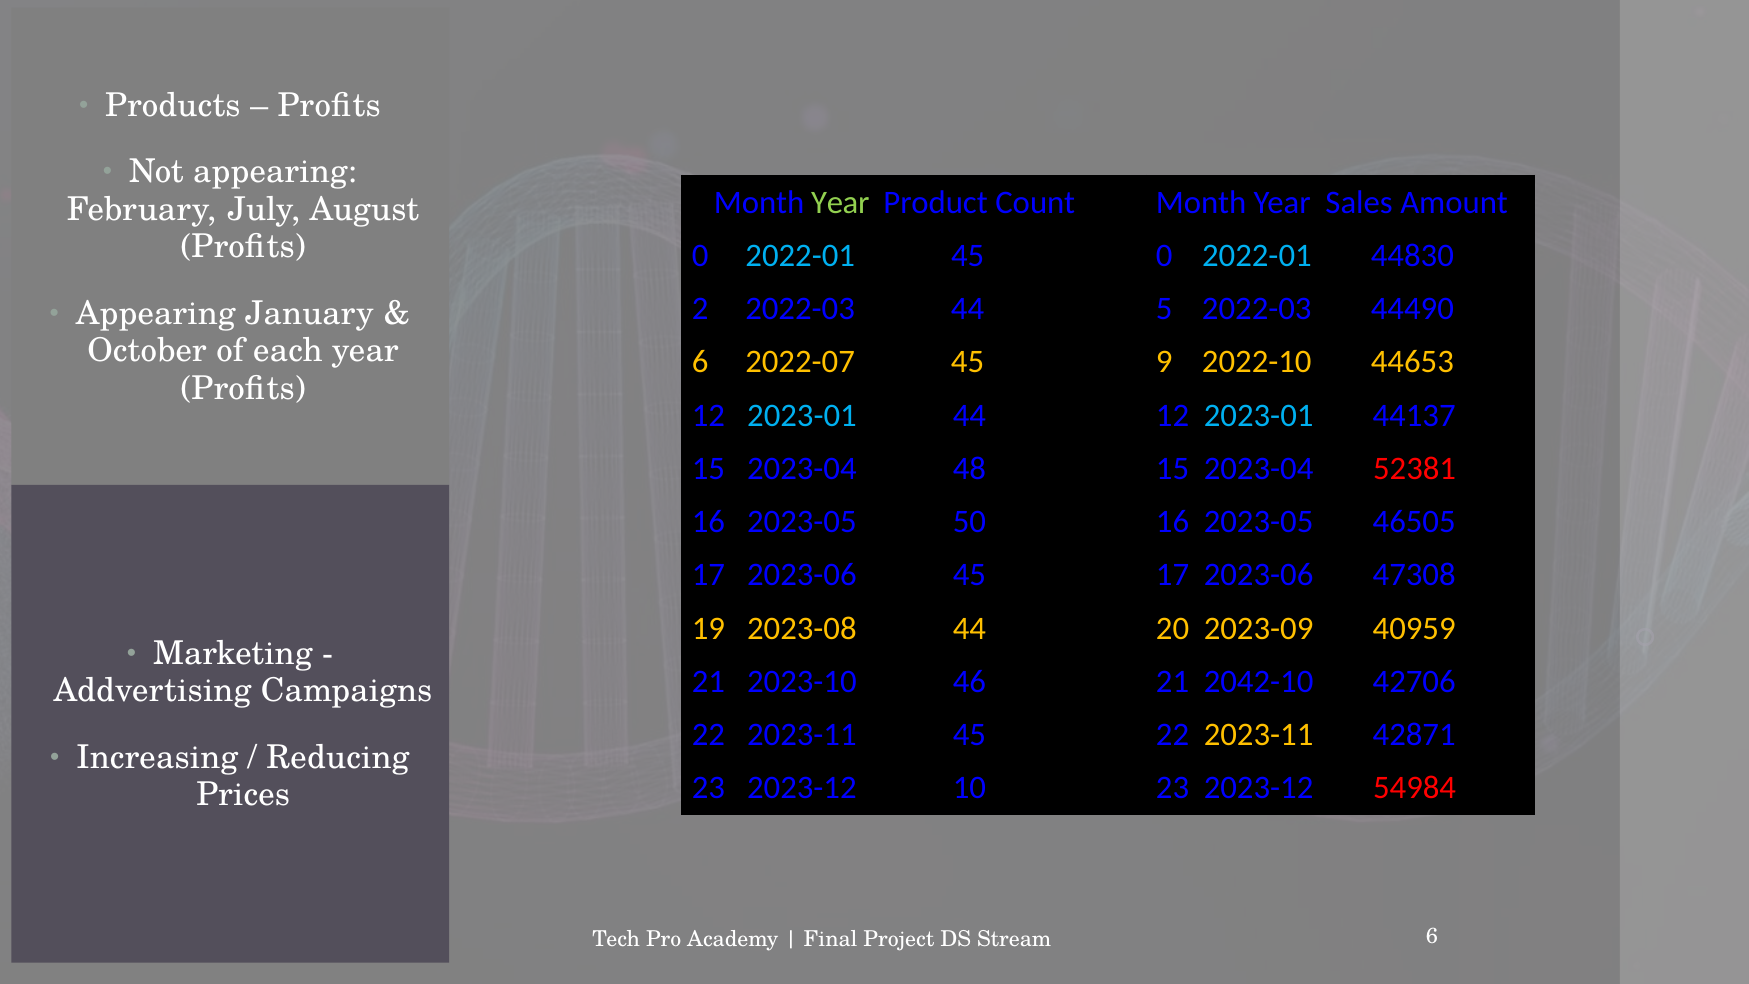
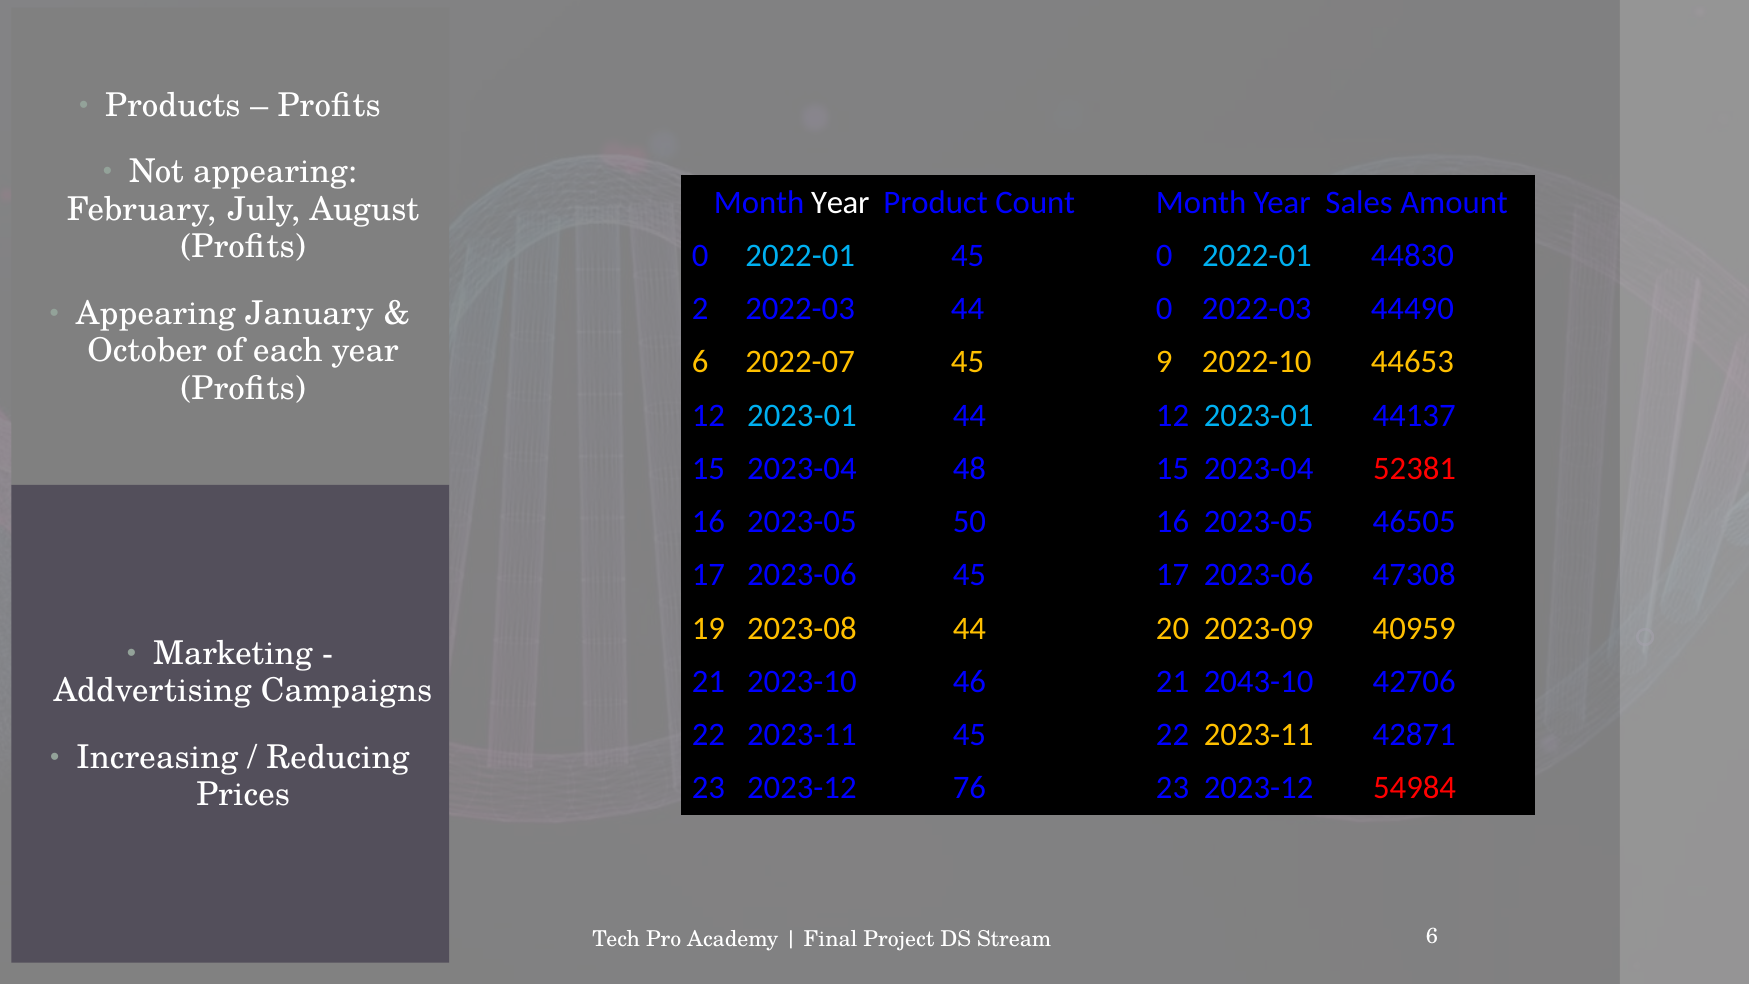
Year colour: light green -> white (840, 203)
44 5: 5 -> 0 (1164, 309)
2042-10: 2042-10 -> 2043-10 (1259, 681)
10: 10 -> 76 (969, 788)
